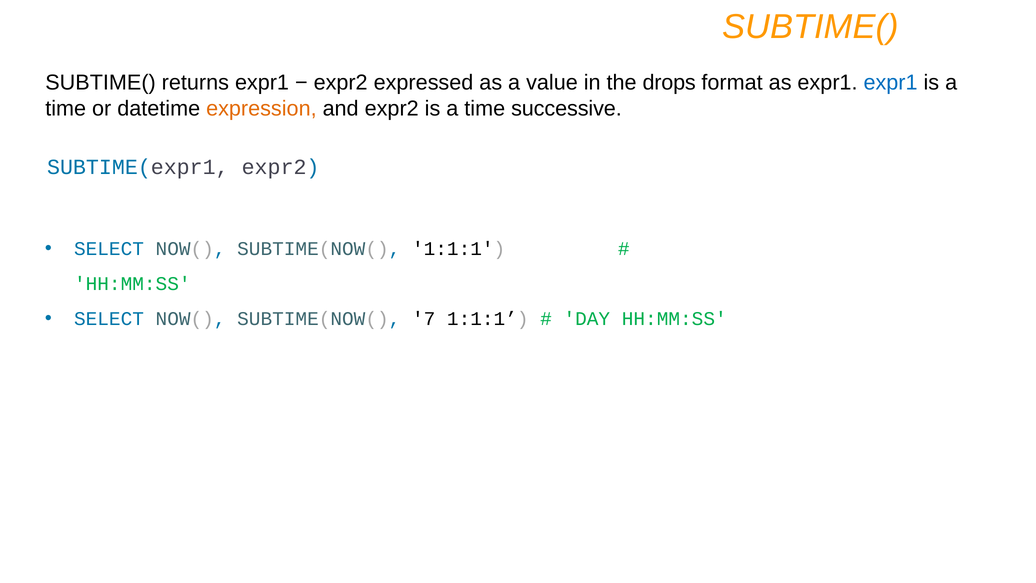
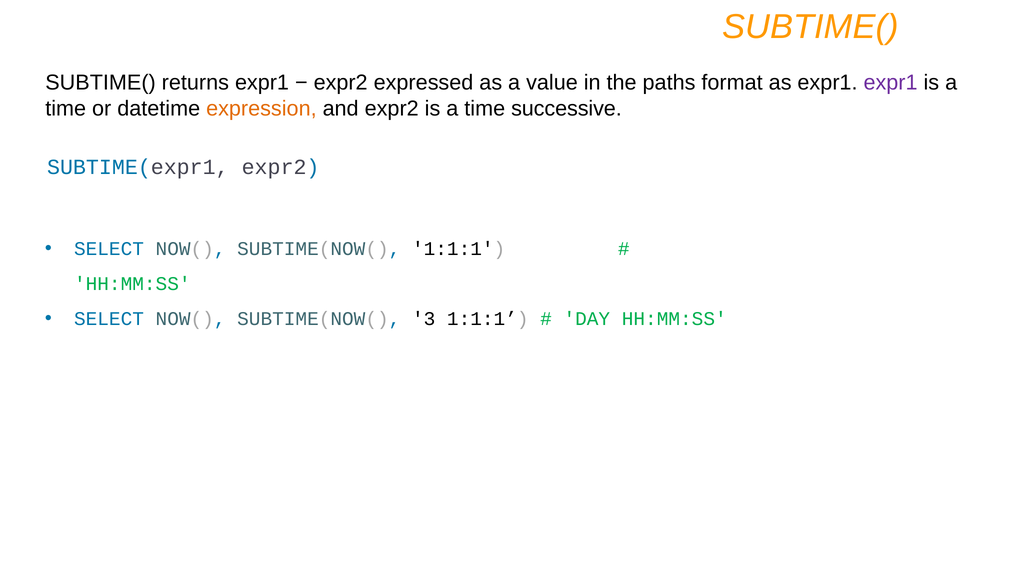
drops: drops -> paths (669, 83)
expr1 colour: blue -> purple (891, 83)
7: 7 -> 3 (424, 319)
